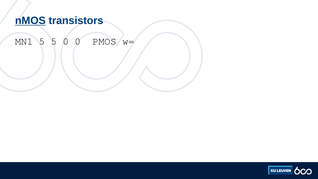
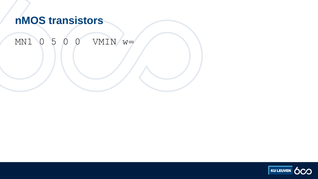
nMOS underline: present -> none (30, 21)
MN1 5: 5 -> 0 (42, 41)
PMOS: PMOS -> VMIN (104, 41)
